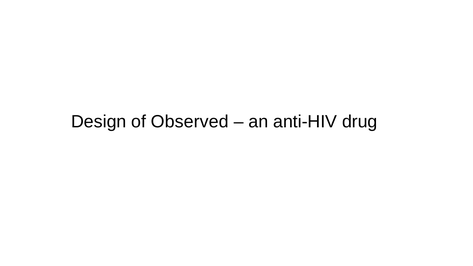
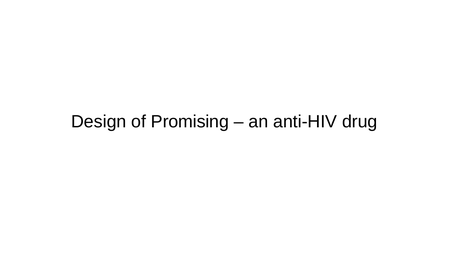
Observed: Observed -> Promising (190, 122)
